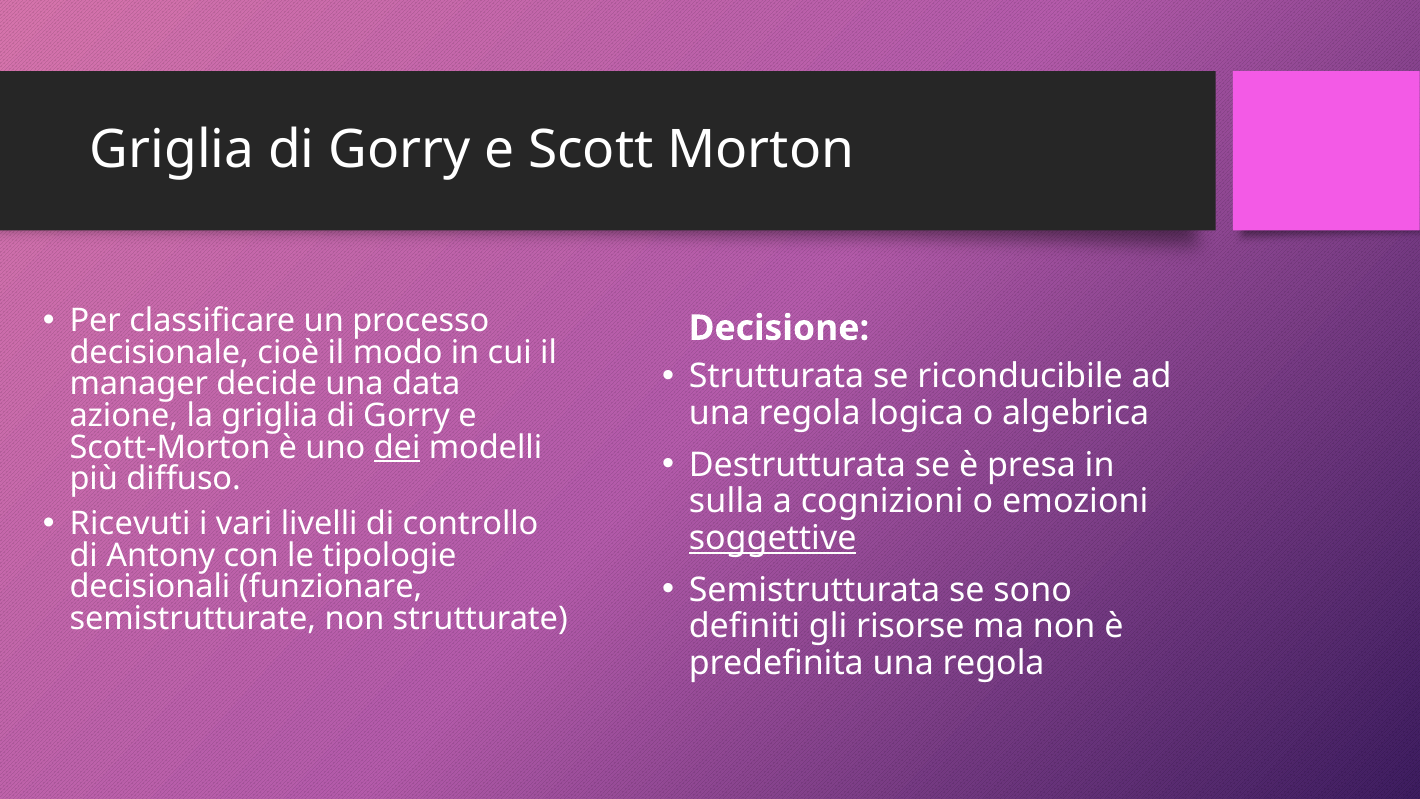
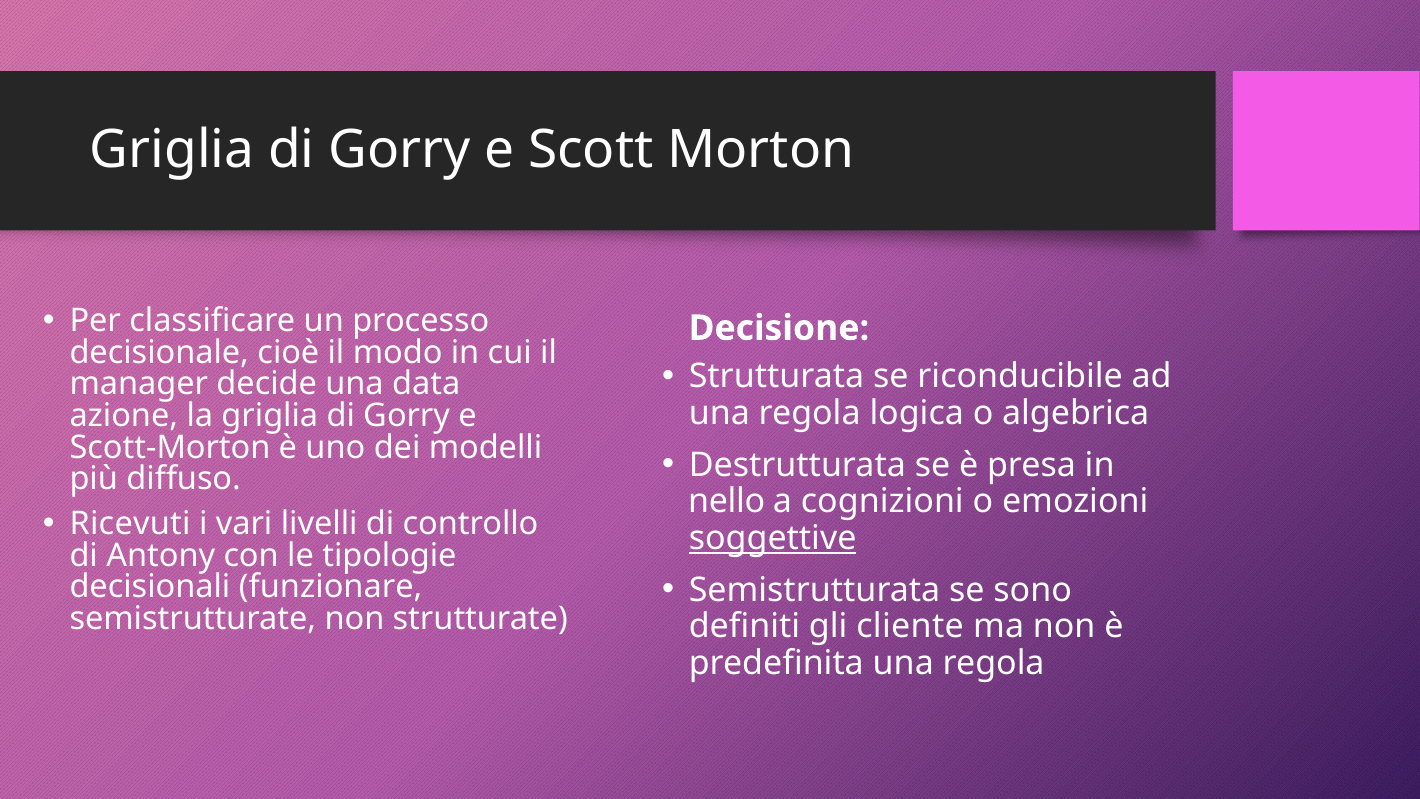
dei underline: present -> none (397, 447)
sulla: sulla -> nello (727, 501)
risorse: risorse -> cliente (910, 626)
